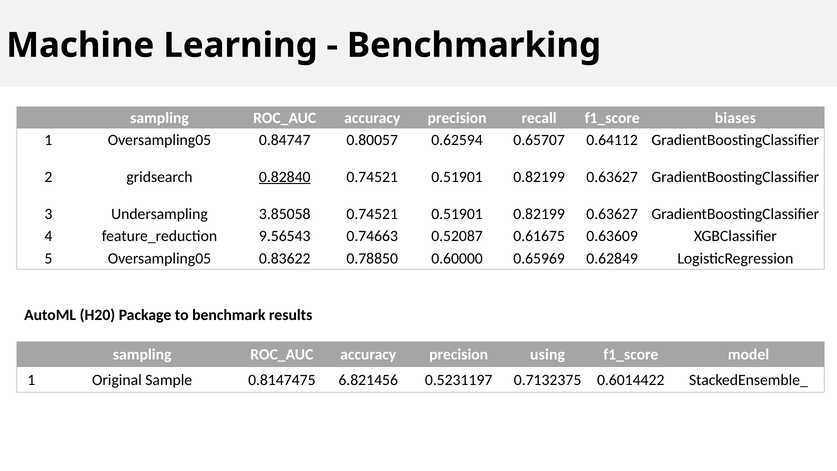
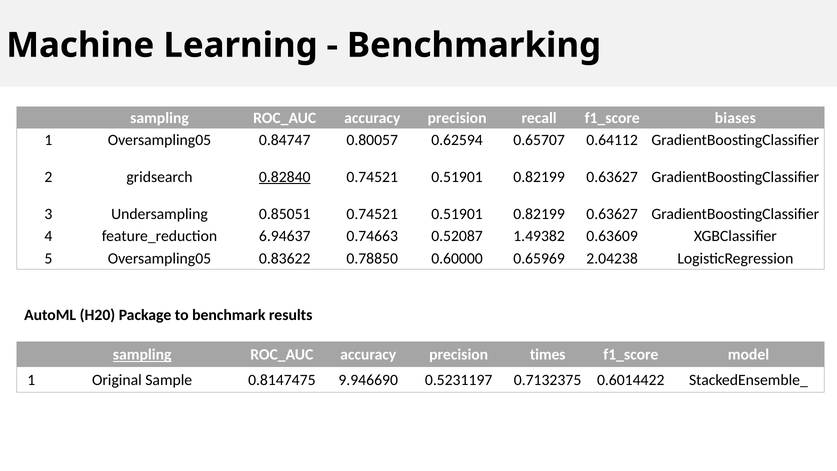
3.85058: 3.85058 -> 0.85051 (285, 214)
9.56543: 9.56543 -> 6.94637 (285, 236)
0.61675: 0.61675 -> 1.49382 (539, 236)
0.62849: 0.62849 -> 2.04238 (612, 258)
sampling underline: none -> present (142, 355)
using: using -> times (548, 355)
6.821456: 6.821456 -> 9.946690 (368, 380)
